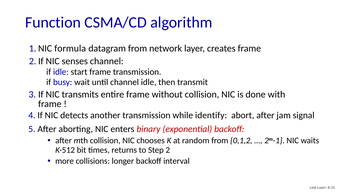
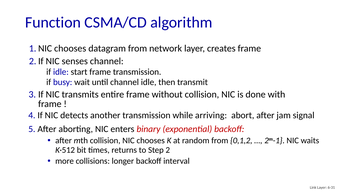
formula: formula -> chooses (70, 48)
identify: identify -> arriving (211, 115)
